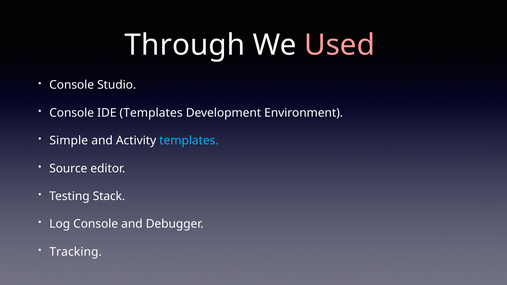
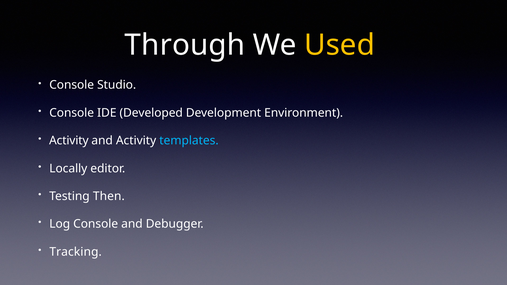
Used colour: pink -> yellow (340, 45)
IDE Templates: Templates -> Developed (151, 113)
Simple: Simple -> Activity (69, 141)
Source: Source -> Locally (68, 169)
Stack: Stack -> Then (109, 196)
